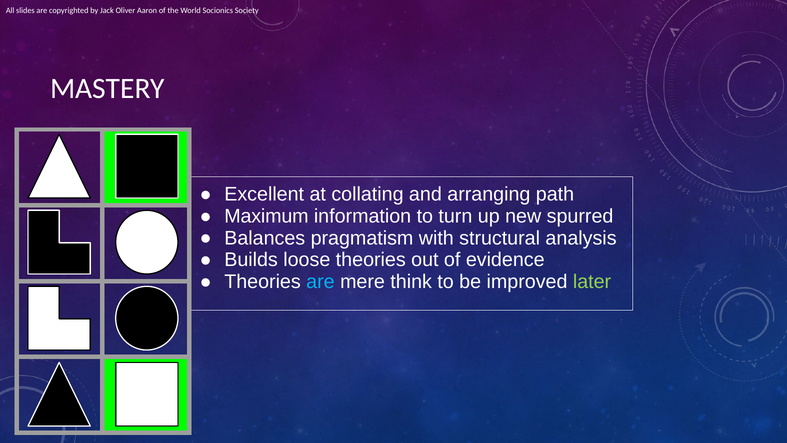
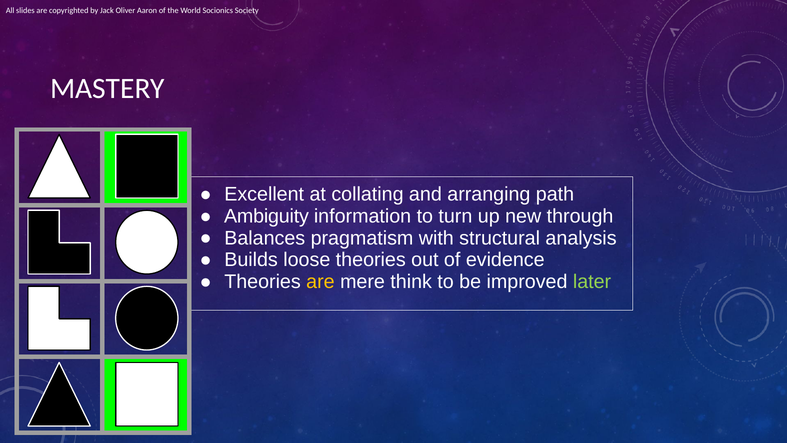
Maximum: Maximum -> Ambiguity (266, 216)
spurred: spurred -> through (580, 216)
are colour: light blue -> yellow (320, 282)
